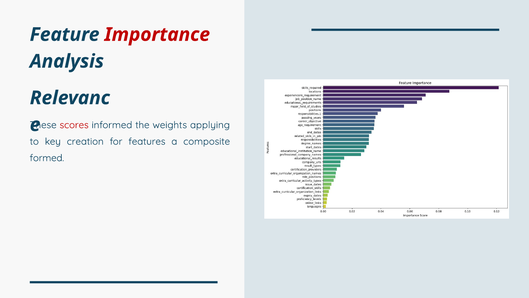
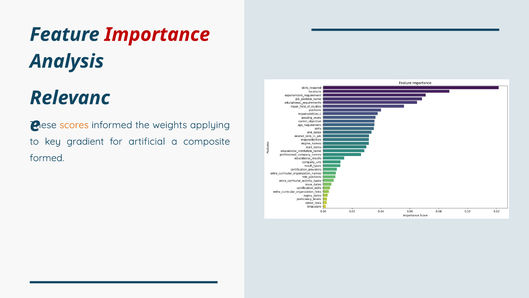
scores colour: red -> orange (74, 125)
creation: creation -> gradient (85, 141)
features: features -> artificial (147, 141)
